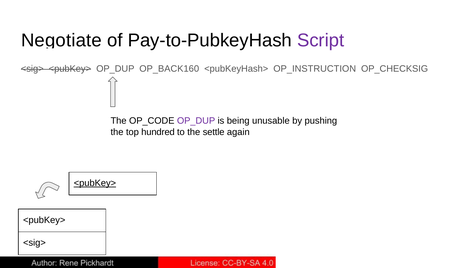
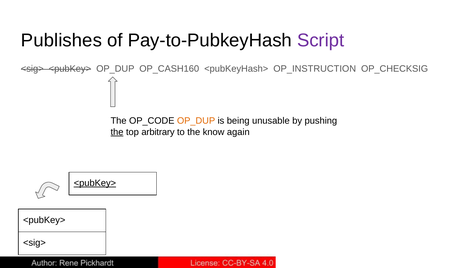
Negotiate: Negotiate -> Publishes (61, 40)
OP_BACK160: OP_BACK160 -> OP_CASH160 (169, 69)
OP_DUP colour: purple -> orange (196, 121)
the underline: none -> present (117, 132)
hundred: hundred -> arbitrary (158, 132)
settle: settle -> know (214, 132)
